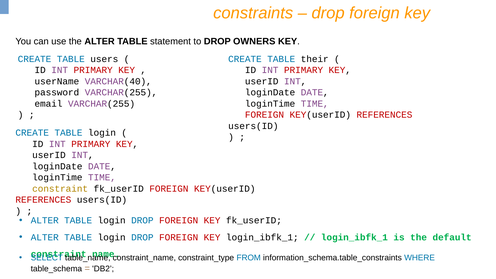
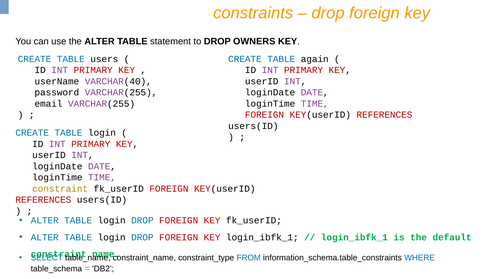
their: their -> again (315, 59)
